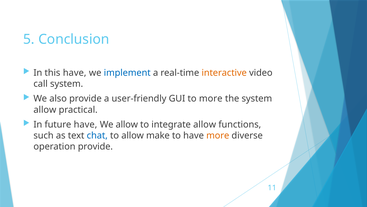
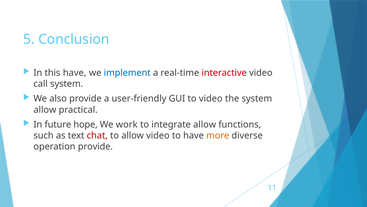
interactive colour: orange -> red (224, 73)
to more: more -> video (211, 98)
future have: have -> hope (86, 124)
We allow: allow -> work (127, 124)
chat colour: blue -> red (97, 135)
allow make: make -> video (158, 135)
